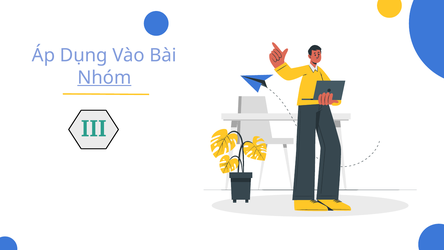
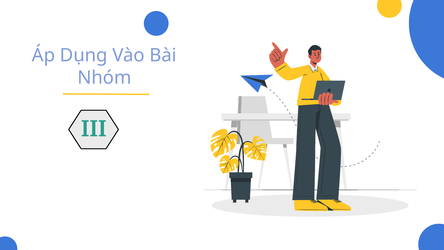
Nhóm underline: present -> none (104, 78)
